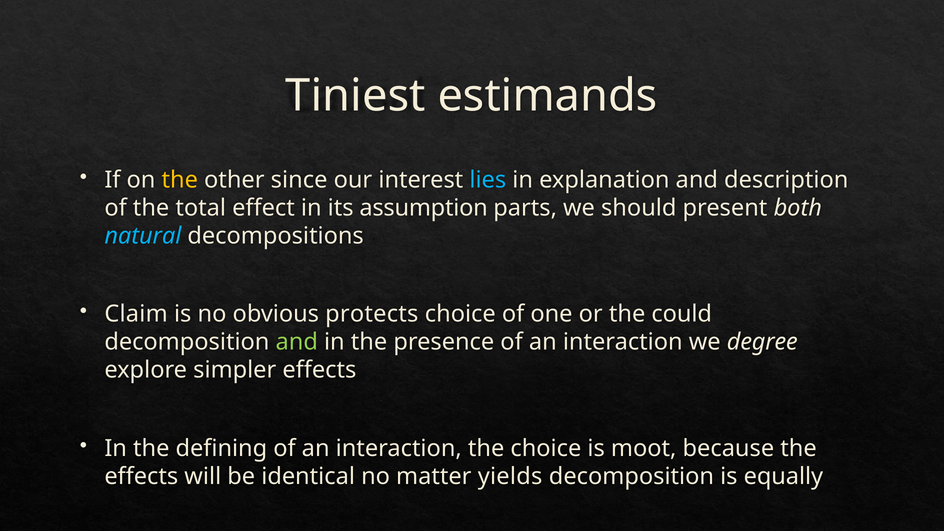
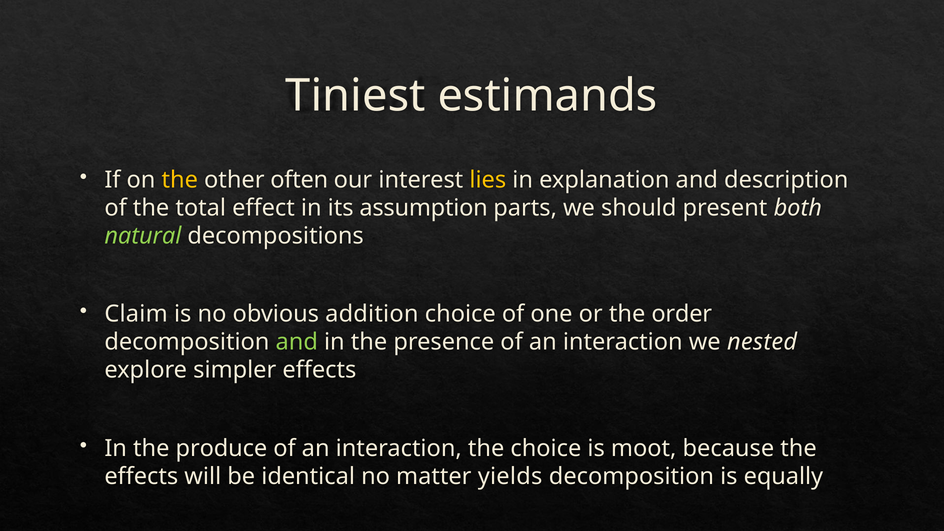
since: since -> often (299, 180)
lies colour: light blue -> yellow (488, 180)
natural colour: light blue -> light green (143, 236)
protects: protects -> addition (372, 314)
could: could -> order (682, 314)
degree: degree -> nested (762, 342)
defining: defining -> produce (221, 448)
